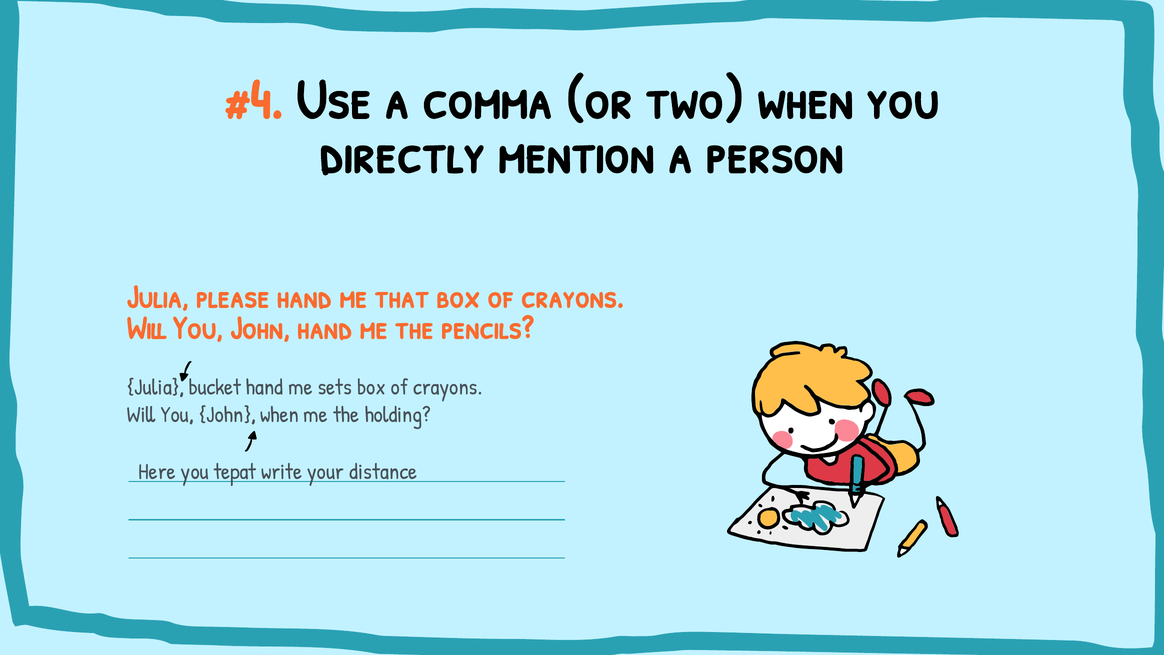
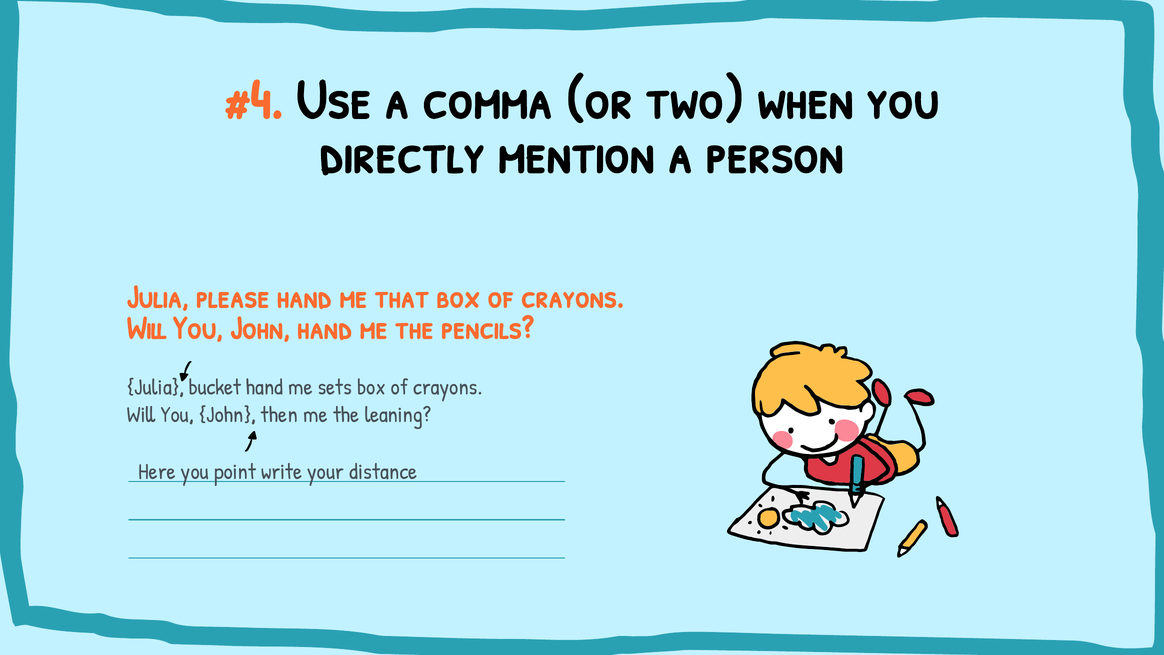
John when: when -> then (279, 414)
holding: holding -> leaning (398, 414)
tepat: tepat -> point (235, 472)
